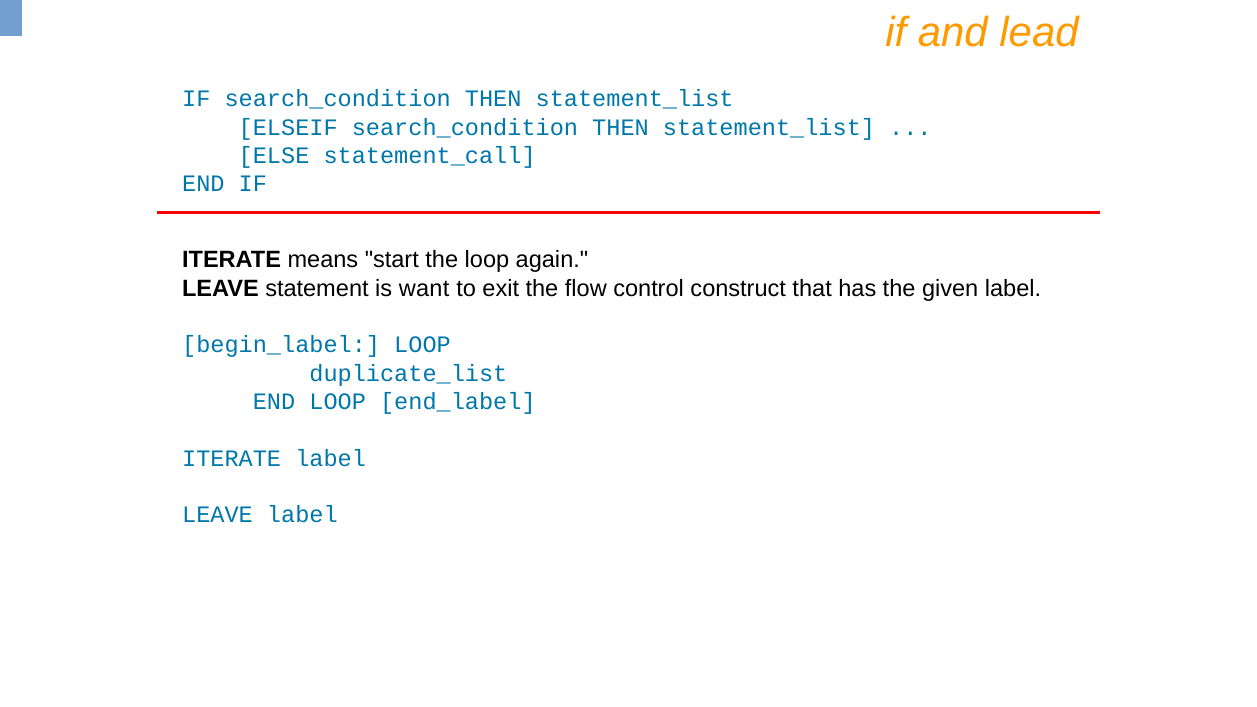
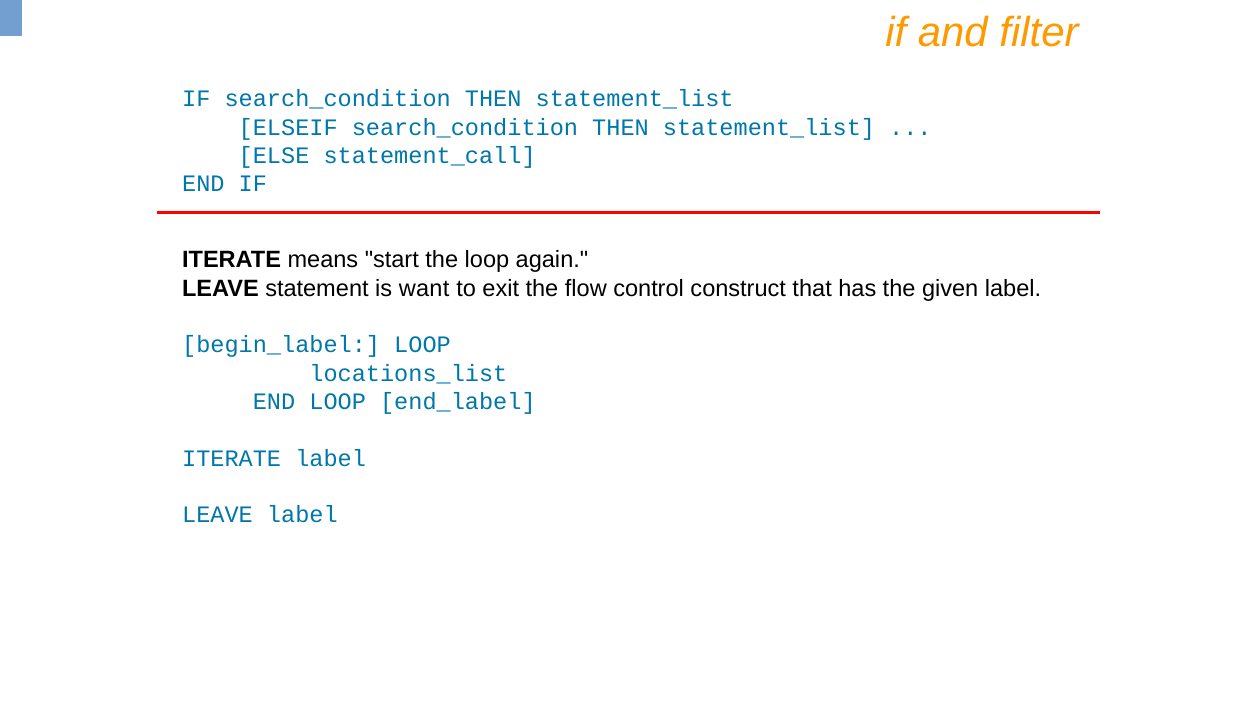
lead: lead -> filter (1039, 33)
duplicate_list: duplicate_list -> locations_list (408, 373)
